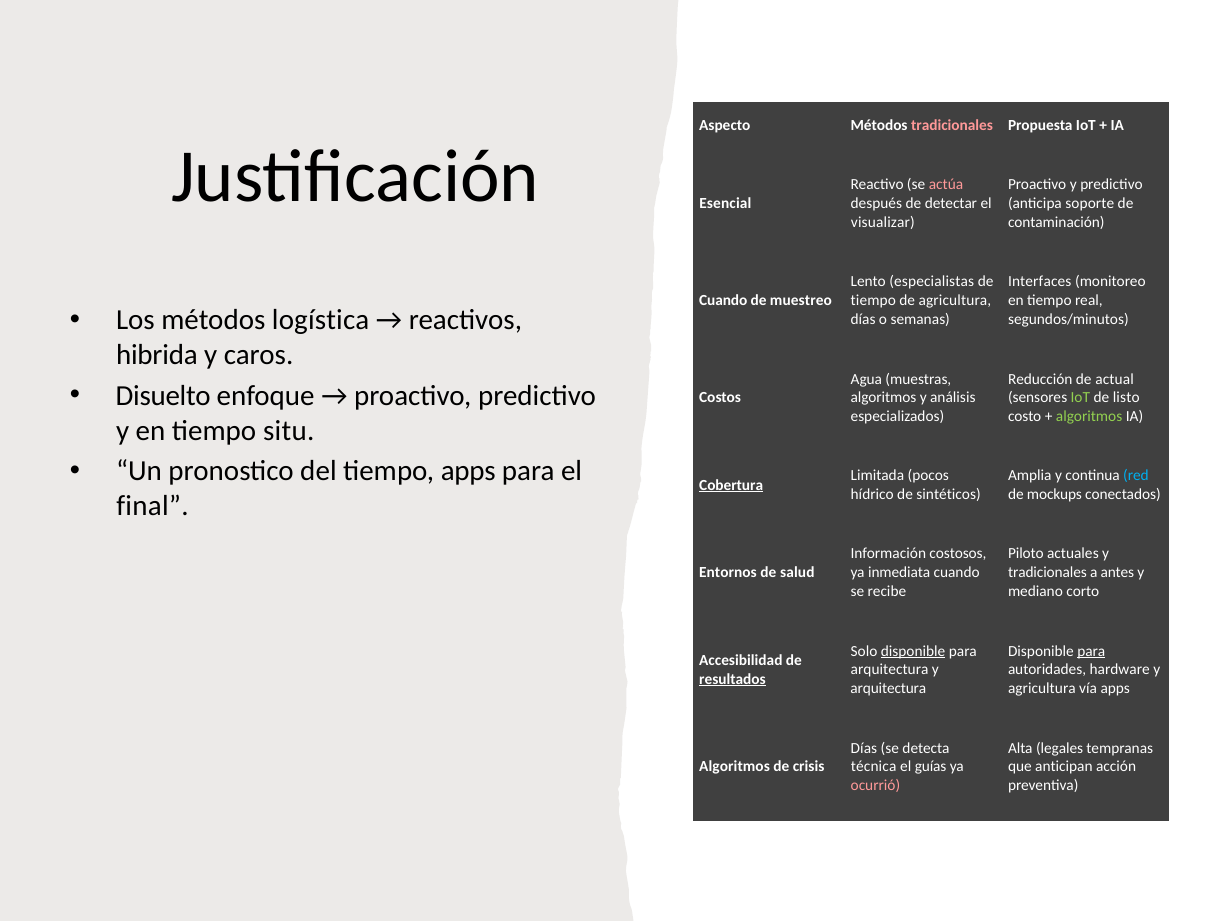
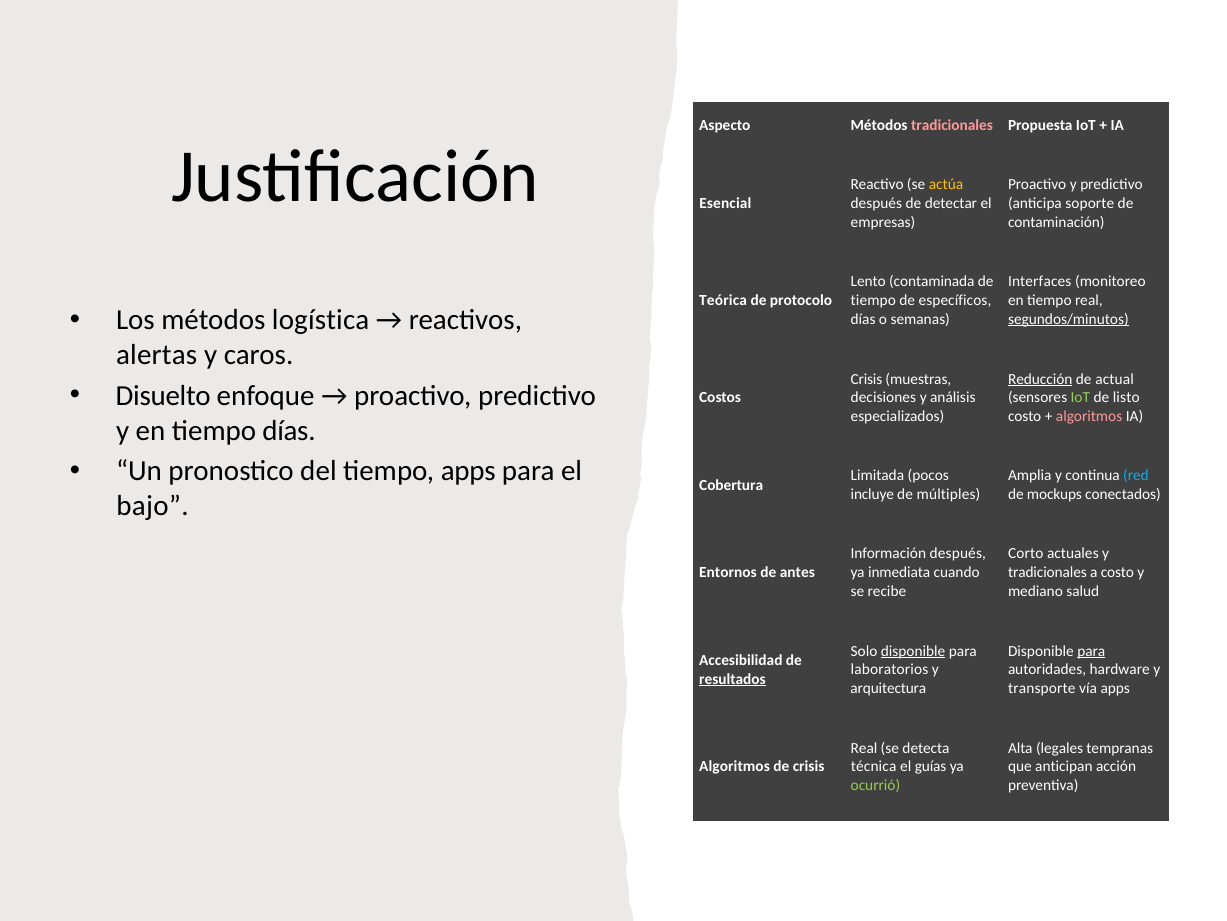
actúa colour: pink -> yellow (946, 185)
visualizar: visualizar -> empresas (883, 222)
especialistas: especialistas -> contaminada (932, 282)
Cuando: Cuando -> Teórica (723, 300)
muestreo: muestreo -> protocolo (801, 300)
de agricultura: agricultura -> específicos (955, 300)
segundos/minutos underline: none -> present (1068, 319)
hibrida: hibrida -> alertas (157, 355)
Agua: Agua -> Crisis (866, 379)
Reducción underline: none -> present (1040, 379)
algoritmos: algoritmos -> decisiones (883, 397)
algoritmos colour: light green -> pink (1089, 416)
tiempo situ: situ -> días (289, 430)
Cobertura underline: present -> none (731, 485)
hídrico: hídrico -> incluye (872, 494)
sintéticos: sintéticos -> múltiples (949, 494)
final: final -> bajo (153, 506)
Información costosos: costosos -> después (958, 553)
Piloto: Piloto -> Corto (1026, 553)
salud: salud -> antes (797, 572)
a antes: antes -> costo (1117, 572)
corto: corto -> salud (1083, 591)
arquitectura: arquitectura -> laboratorios (890, 669)
agricultura: agricultura -> transporte (1042, 688)
Días: Días -> Real (864, 747)
ocurrió colour: pink -> light green (875, 785)
